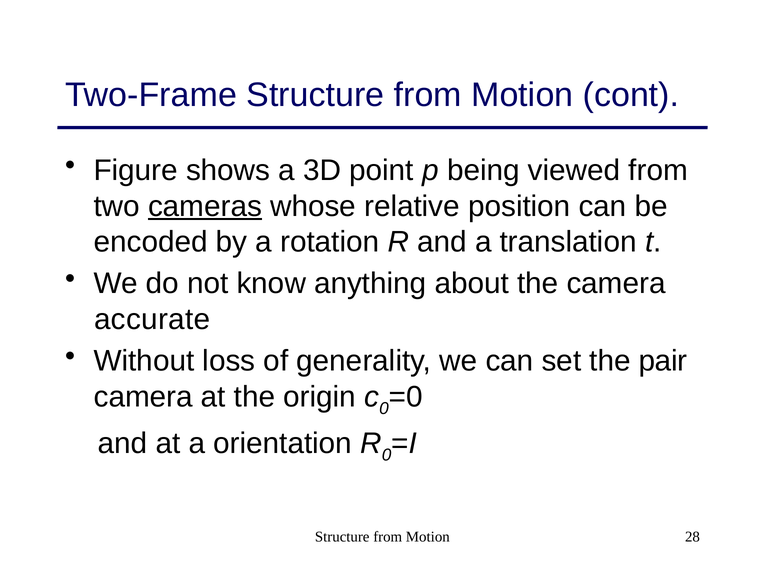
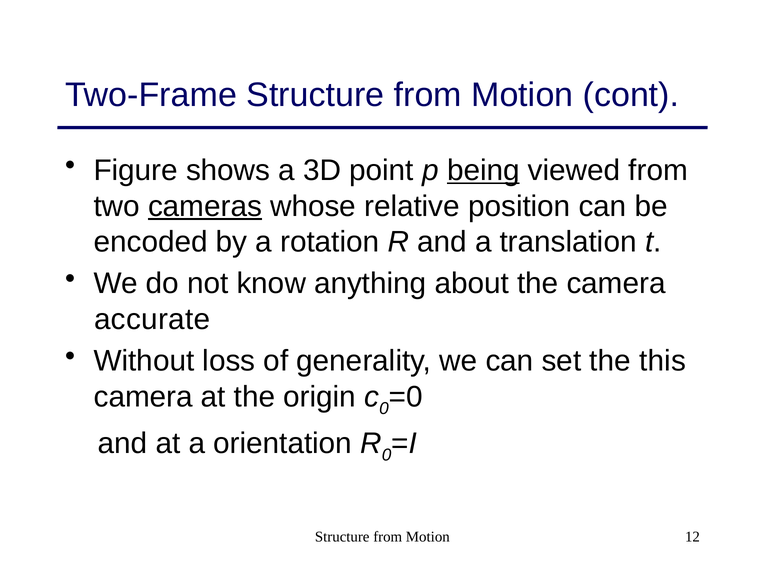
being underline: none -> present (483, 170)
pair: pair -> this (663, 361)
28: 28 -> 12 (692, 537)
